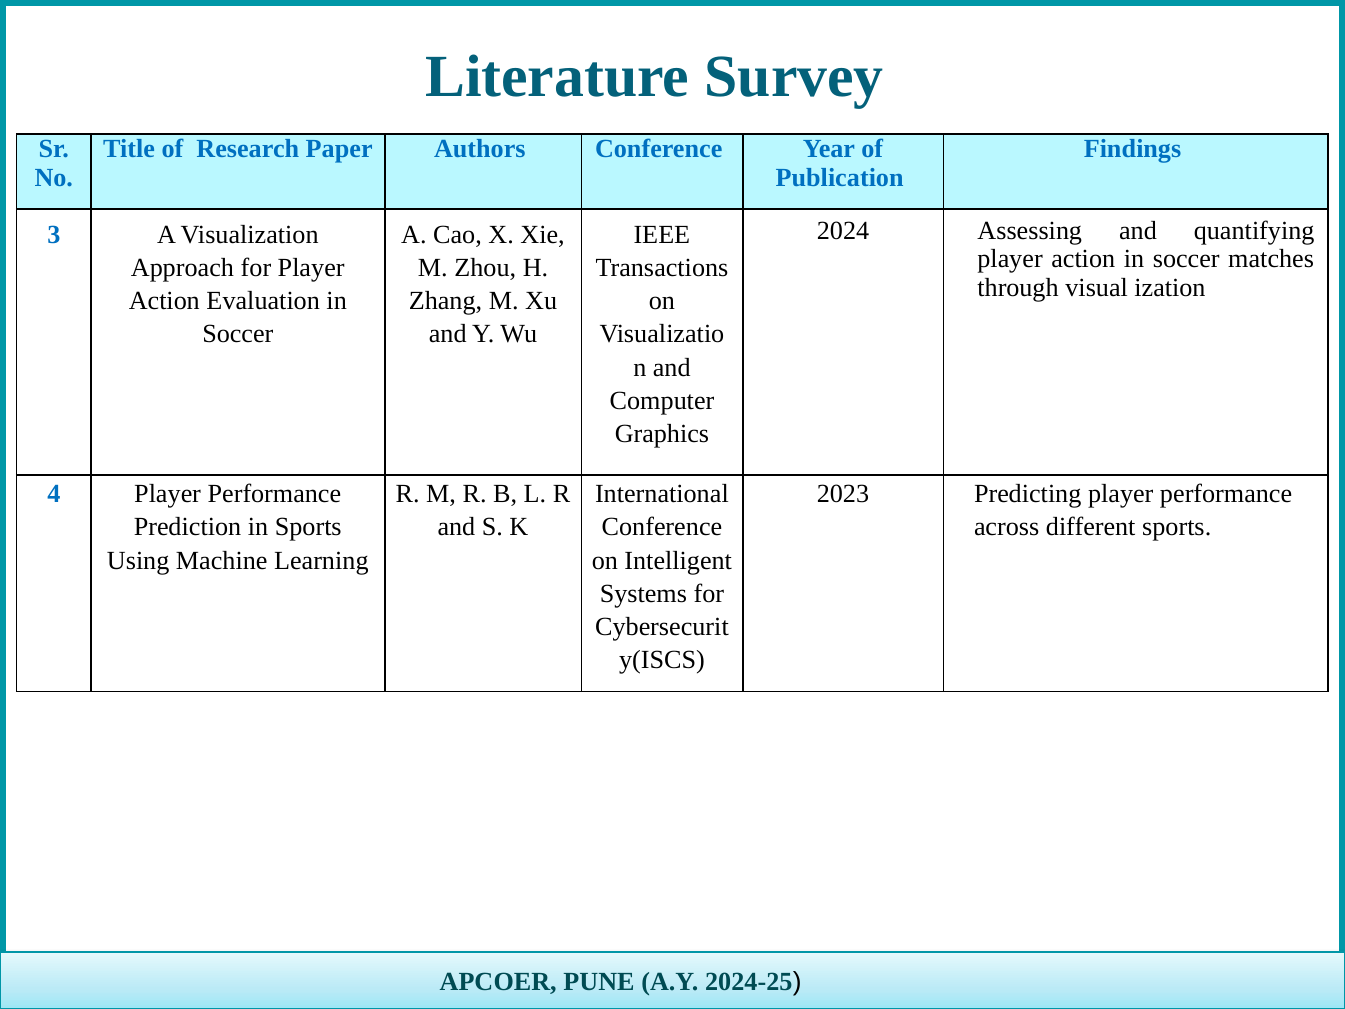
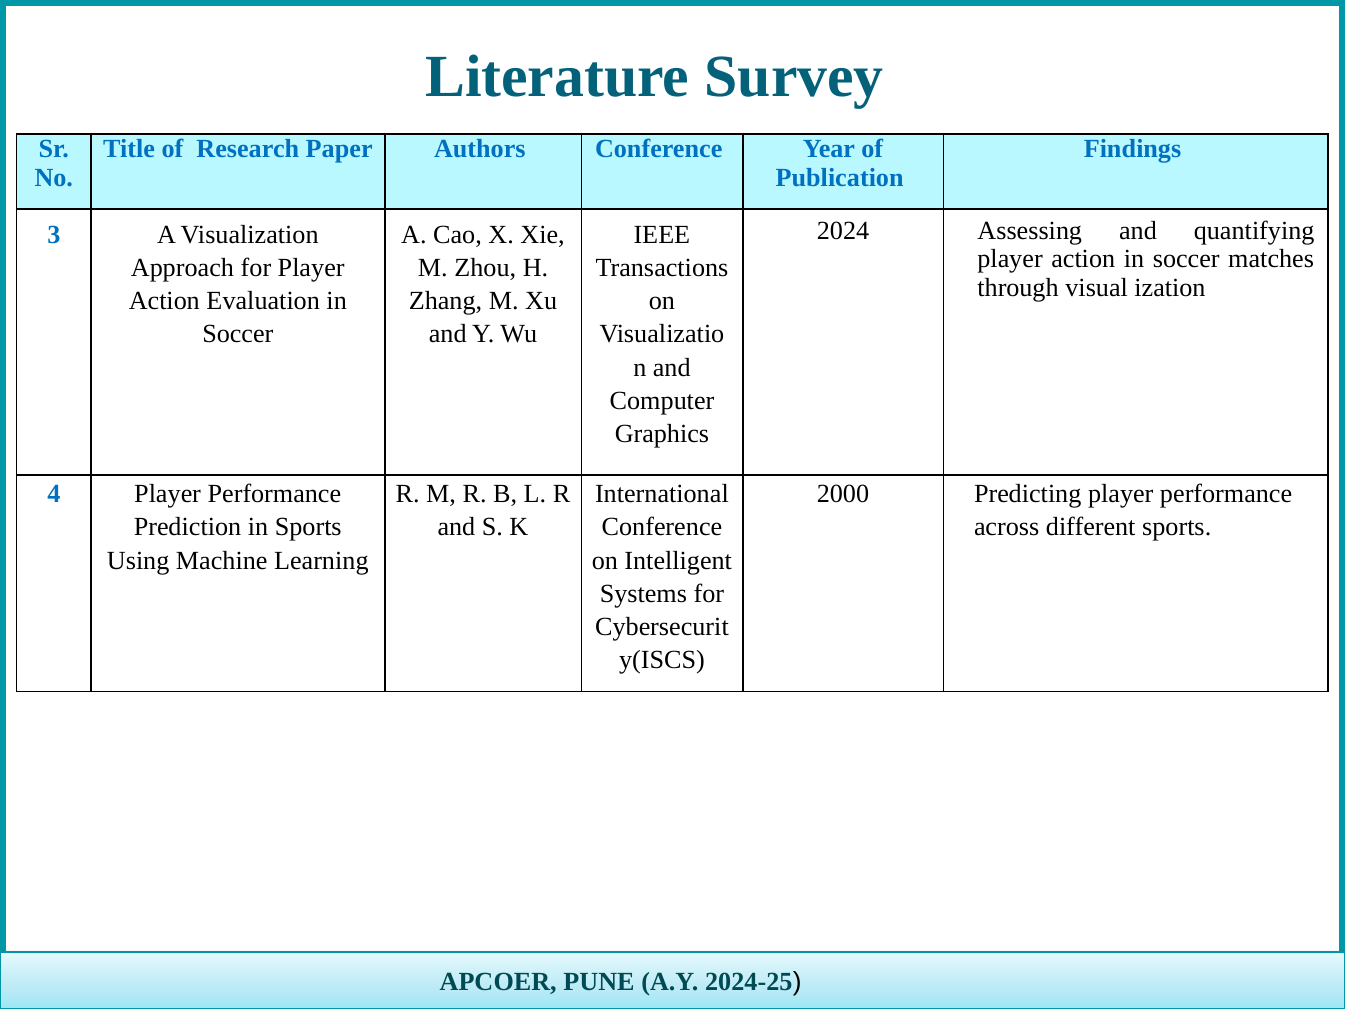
2023: 2023 -> 2000 (843, 494)
